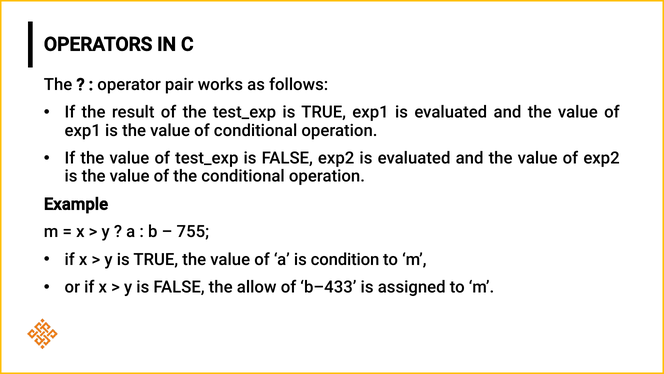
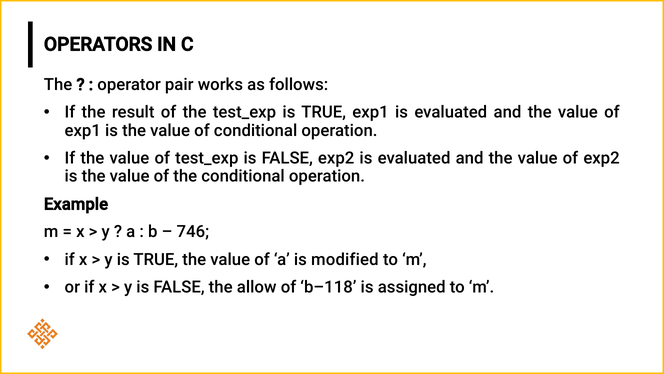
755: 755 -> 746 (193, 232)
condition: condition -> modified (345, 260)
b–433: b–433 -> b–118 (328, 287)
